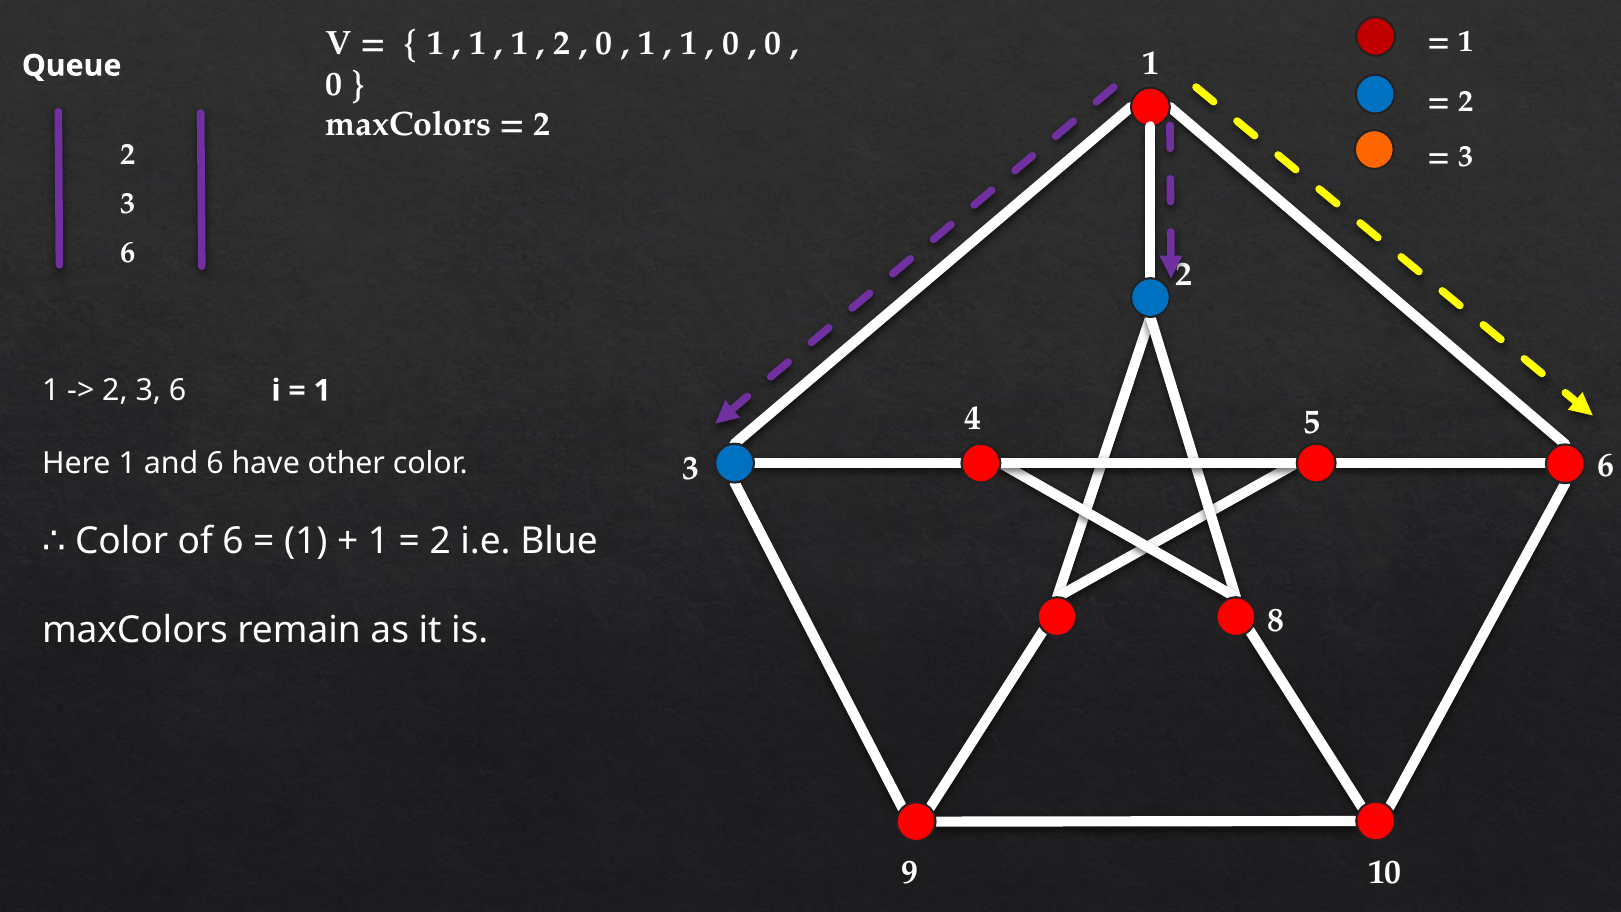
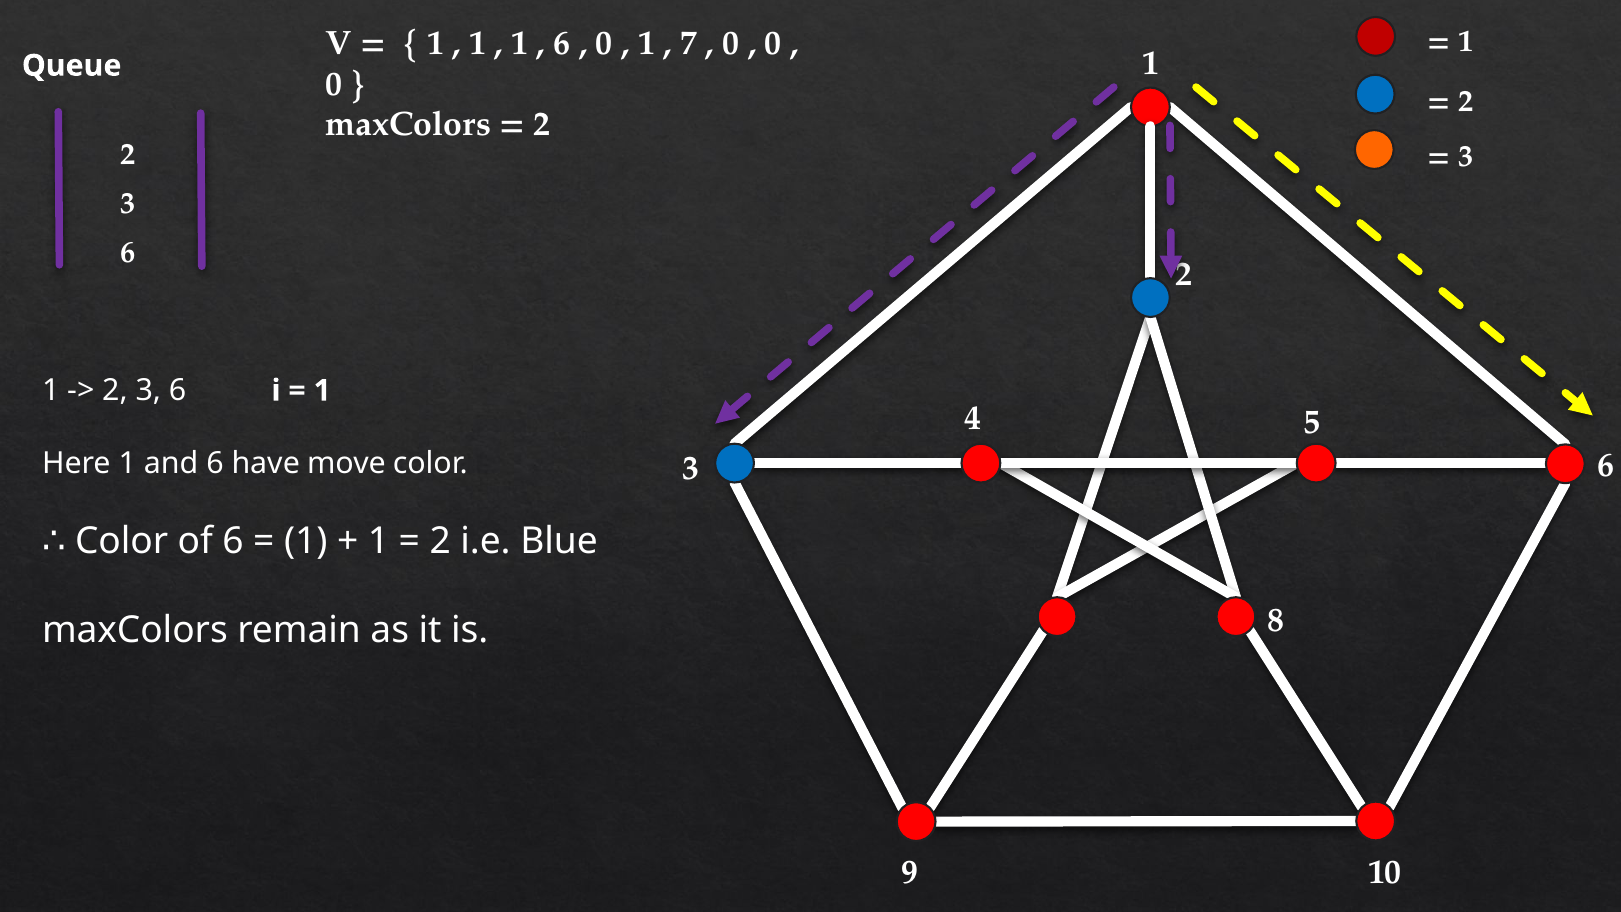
2: 2 -> 6 (562, 44)
1: 1 -> 7 (689, 44)
other: other -> move (346, 463)
